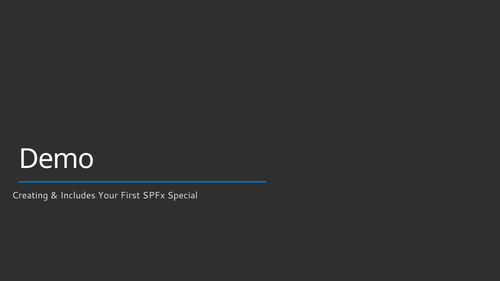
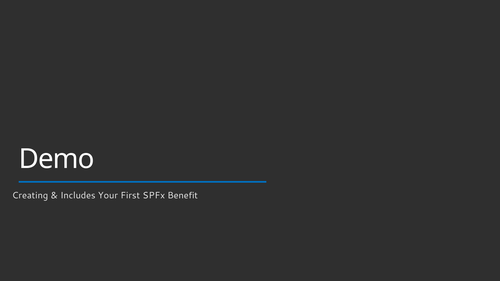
Special: Special -> Benefit (183, 196)
